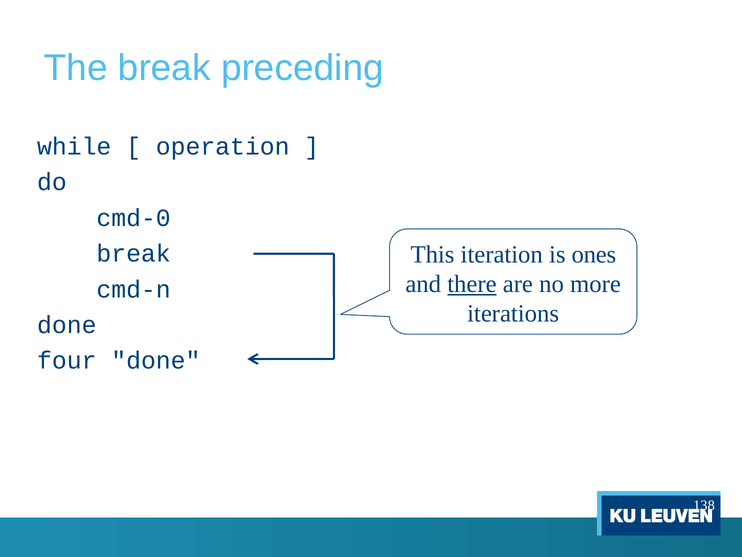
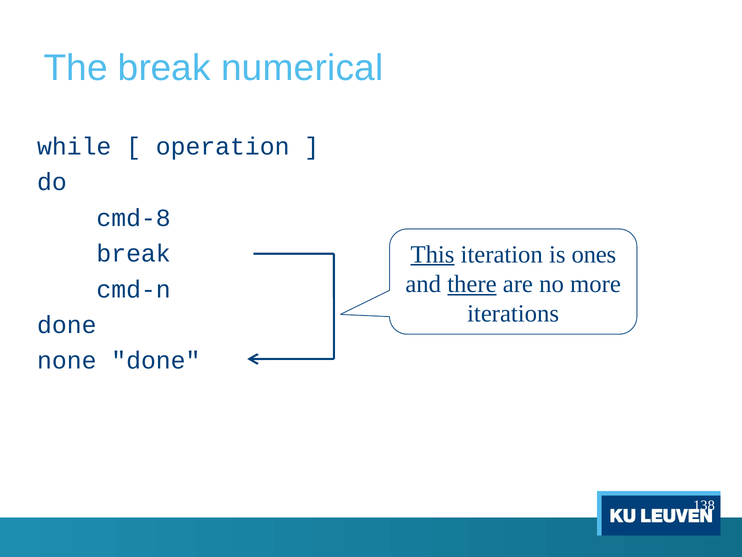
preceding: preceding -> numerical (302, 68)
cmd-0: cmd-0 -> cmd-8 (134, 218)
This underline: none -> present (432, 254)
four: four -> none (67, 360)
